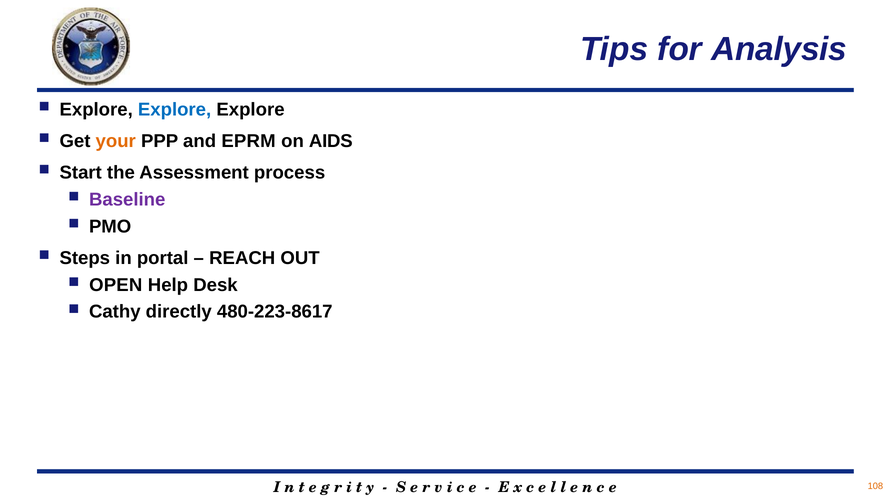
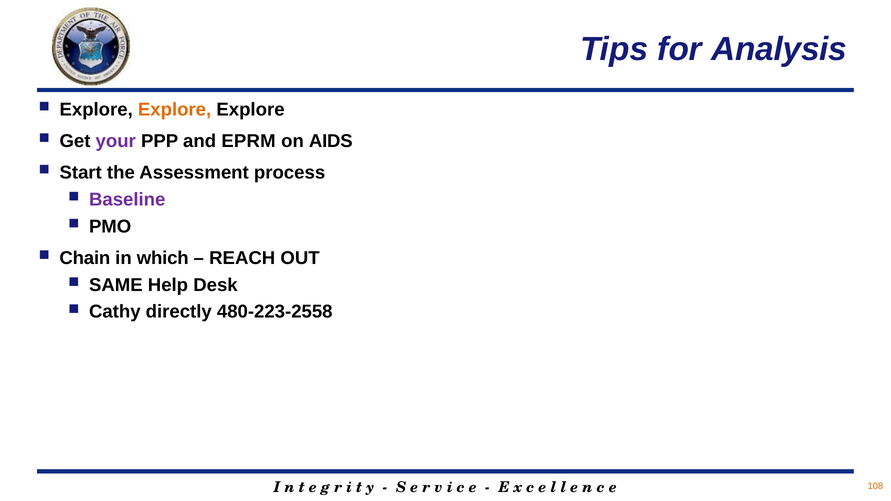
Explore colour: blue -> orange (175, 110)
your colour: orange -> purple (116, 141)
Steps: Steps -> Chain (85, 258)
portal: portal -> which (163, 258)
OPEN: OPEN -> SAME (116, 285)
480-223-8617: 480-223-8617 -> 480-223-2558 (275, 312)
